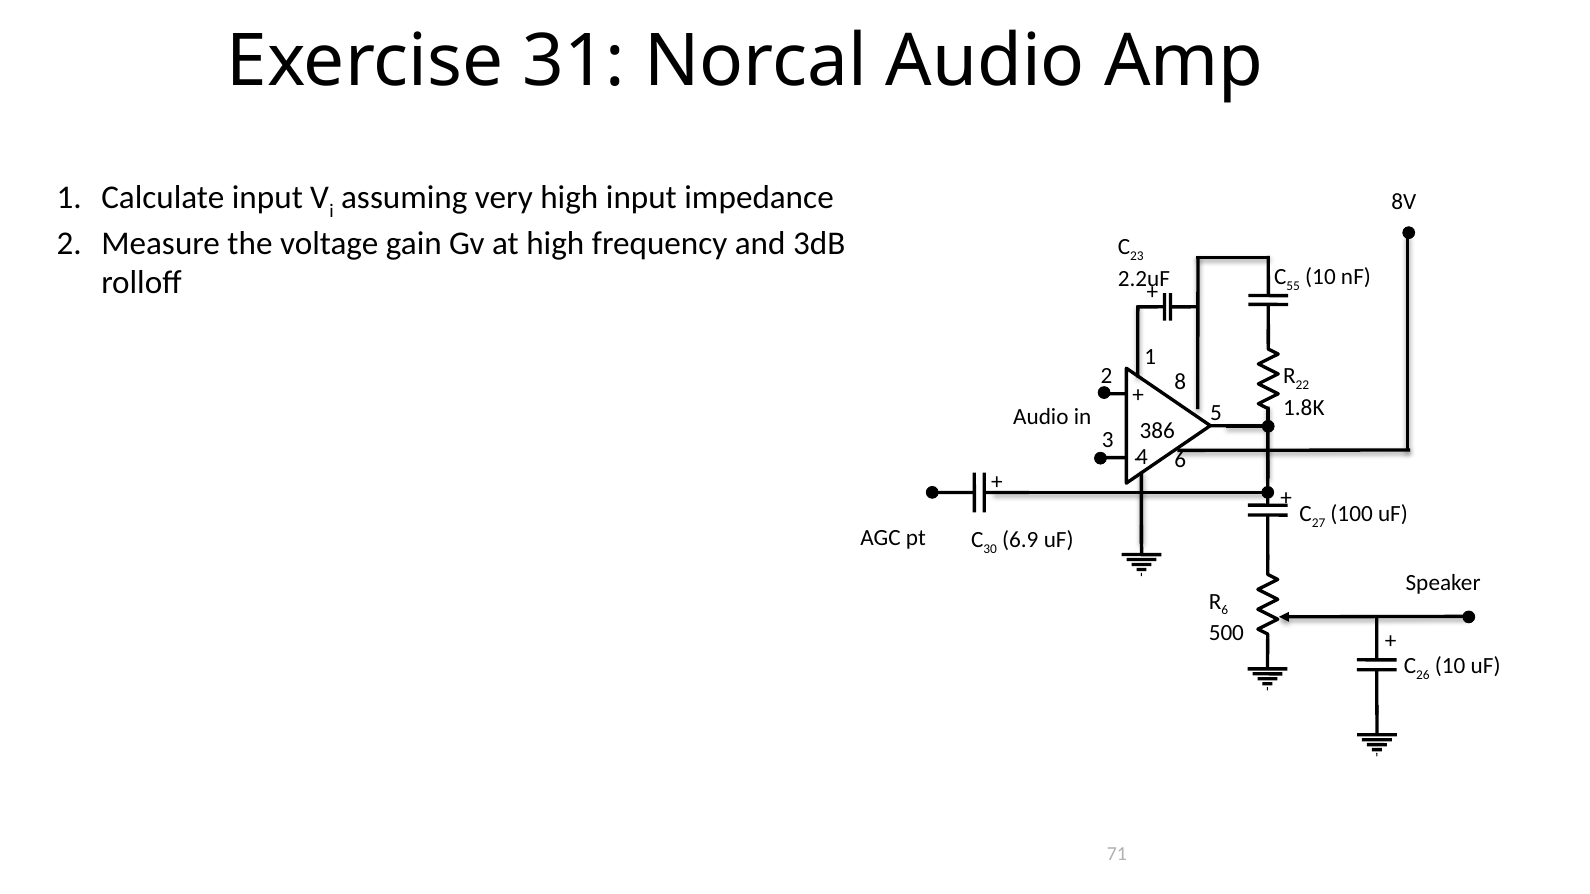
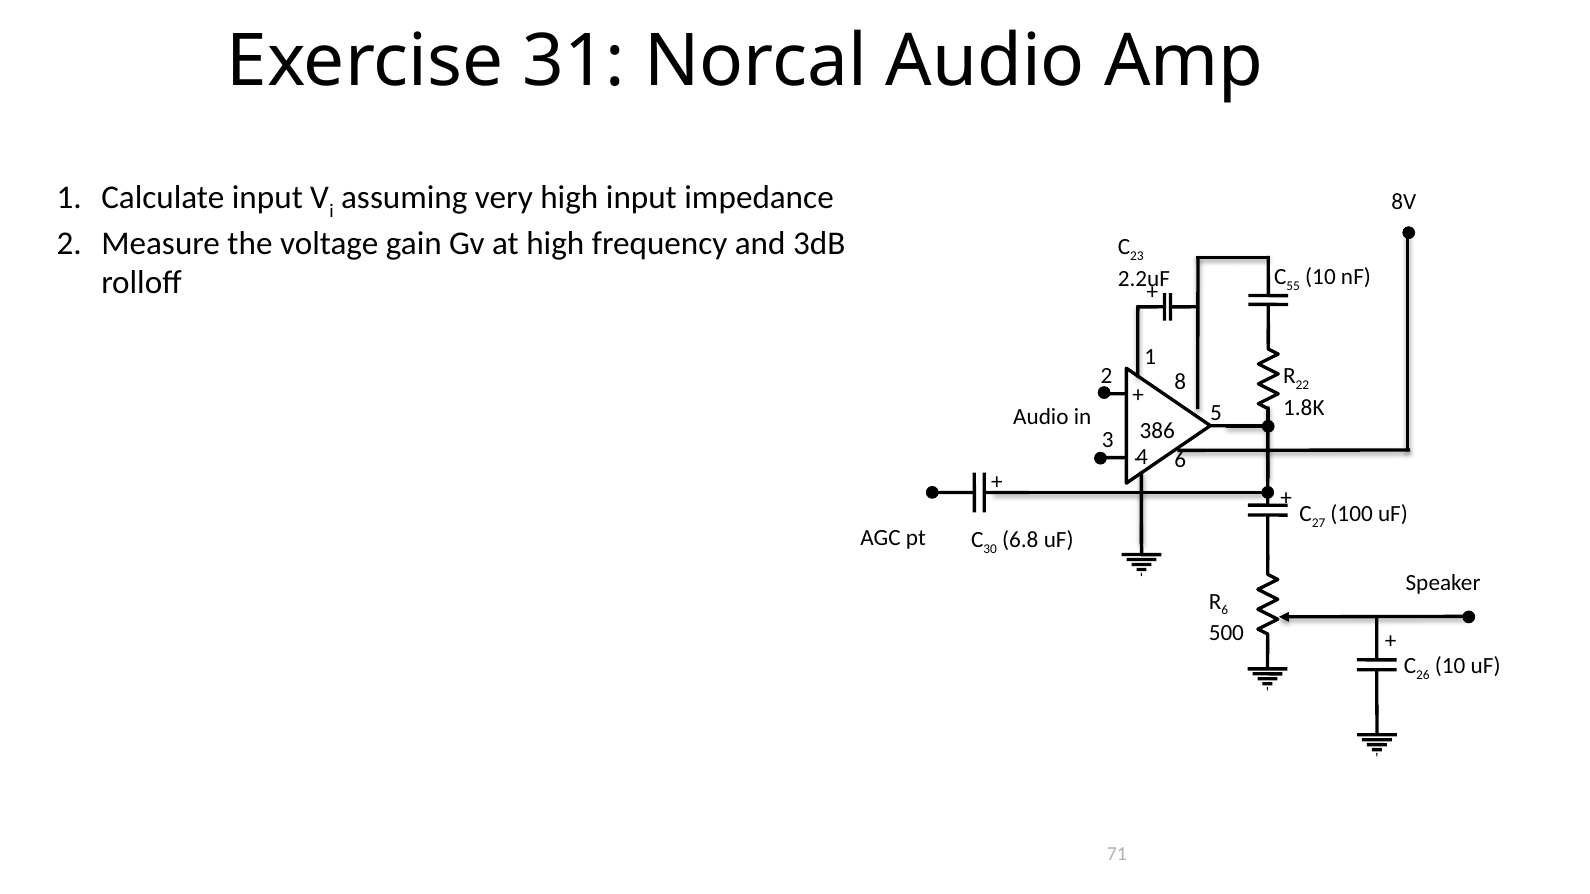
6.9: 6.9 -> 6.8 (1020, 540)
